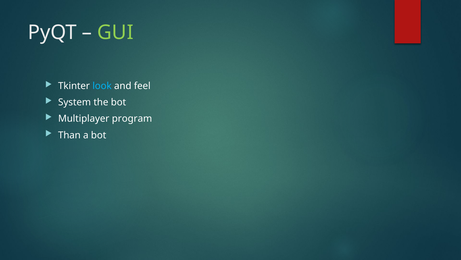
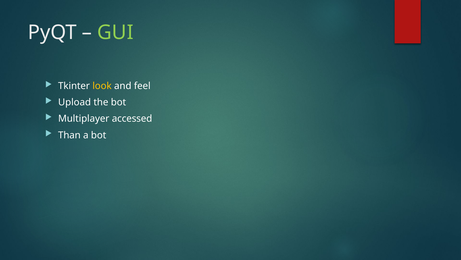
look colour: light blue -> yellow (102, 86)
System: System -> Upload (75, 102)
program: program -> accessed (132, 118)
